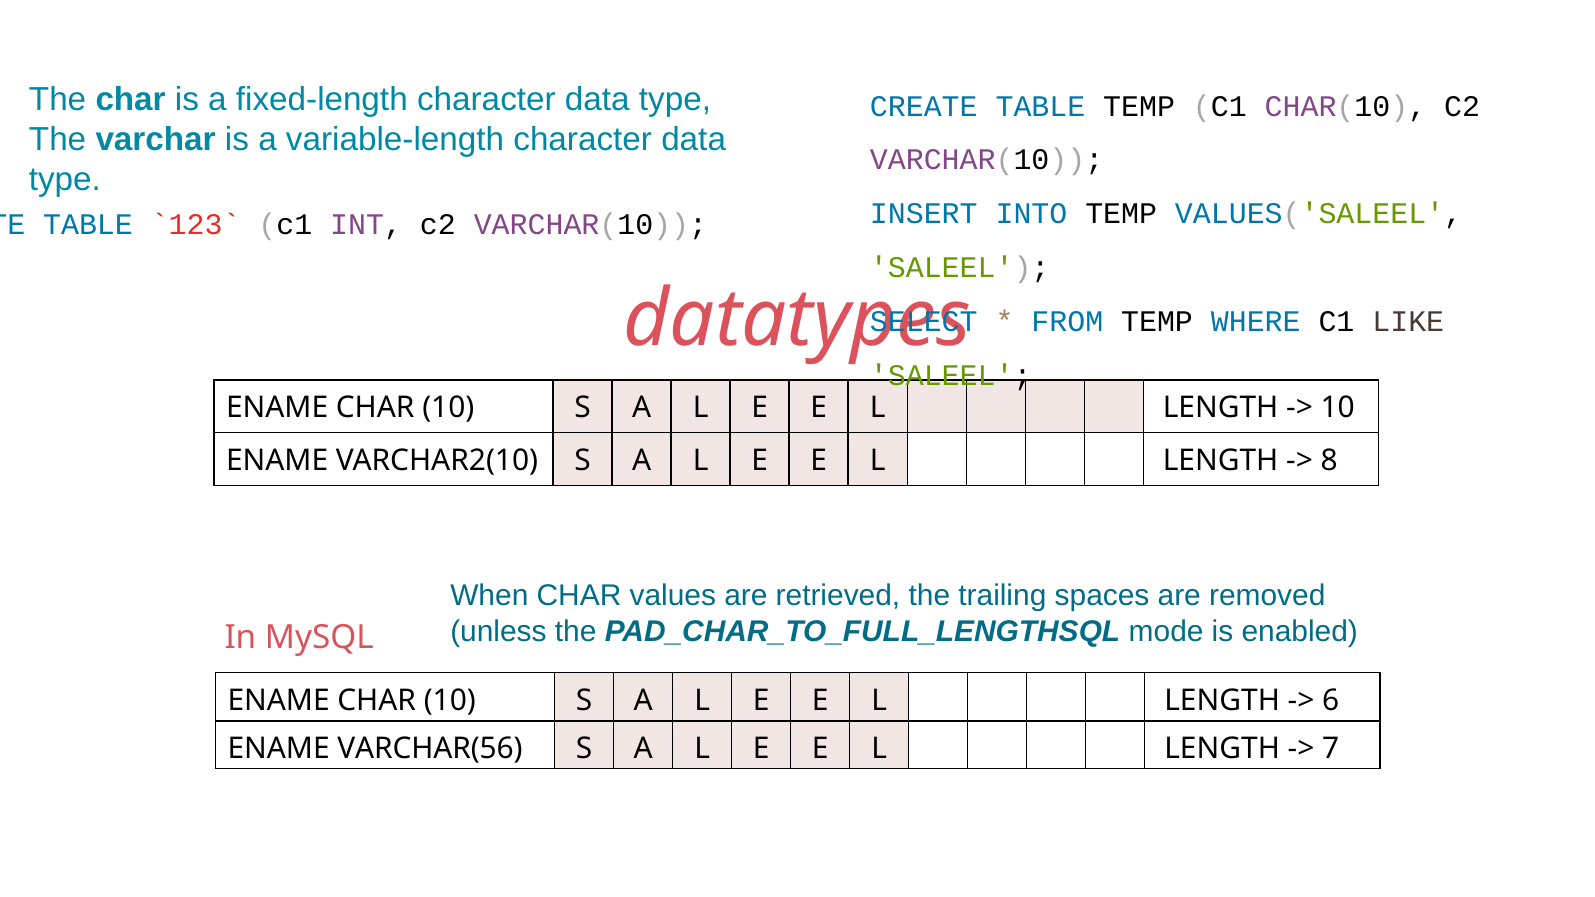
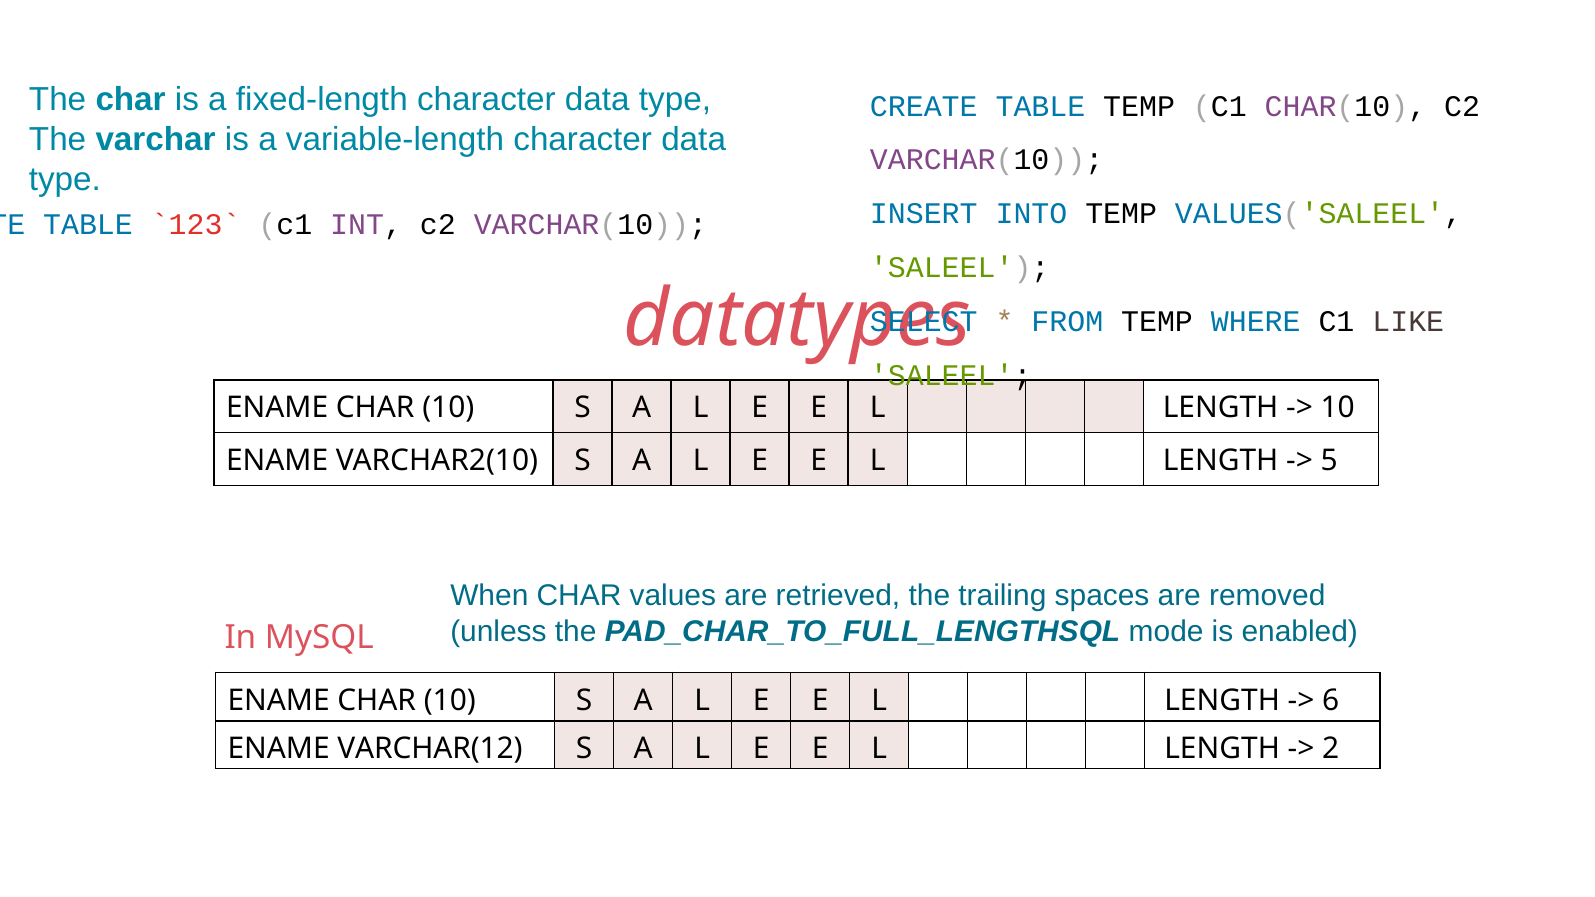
8: 8 -> 5 (1329, 461)
VARCHAR(56: VARCHAR(56 -> VARCHAR(12 (430, 749)
7: 7 -> 2 (1331, 749)
